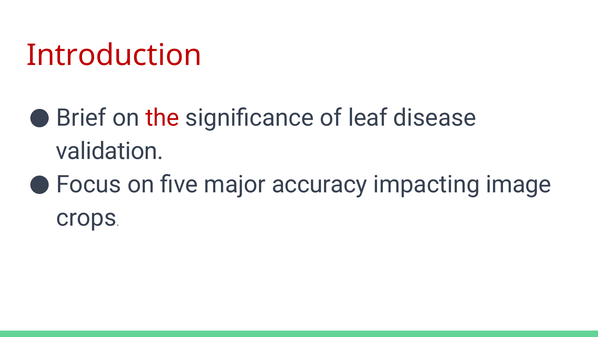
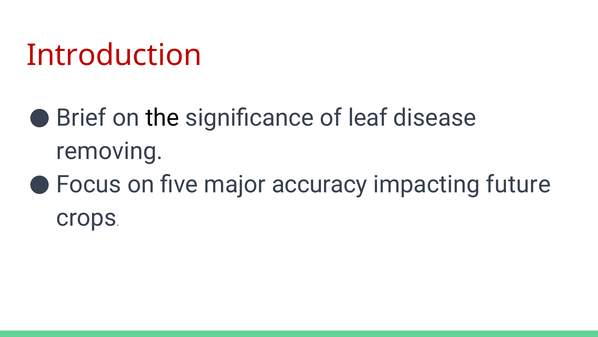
the colour: red -> black (162, 118)
validation: validation -> removing (110, 151)
image: image -> future (518, 184)
